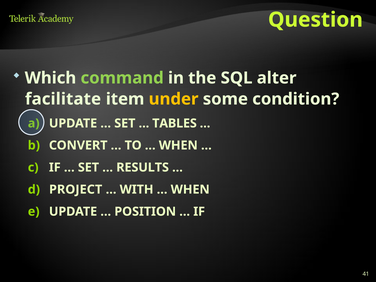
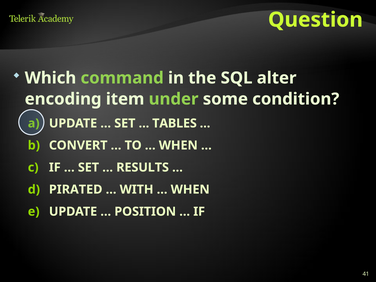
facilitate: facilitate -> encoding (63, 99)
under colour: yellow -> light green (174, 99)
PROJECT: PROJECT -> PIRATED (76, 189)
